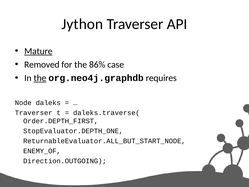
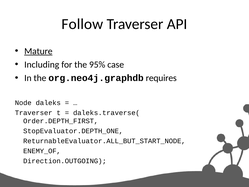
Jython: Jython -> Follow (82, 24)
Removed: Removed -> Including (42, 65)
86%: 86% -> 95% (97, 65)
the underline: present -> none (40, 78)
